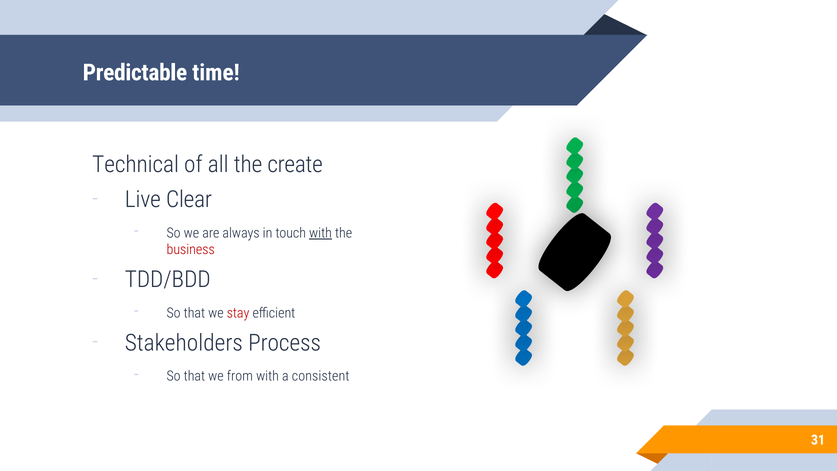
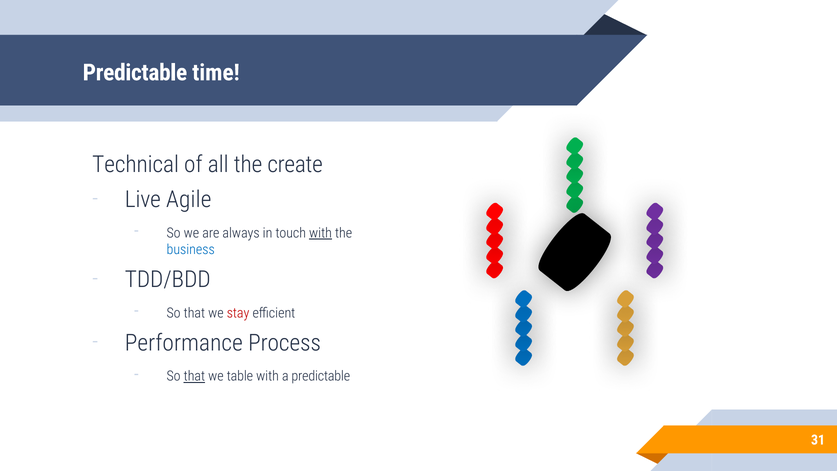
Clear: Clear -> Agile (189, 200)
business colour: red -> blue (191, 250)
Stakeholders: Stakeholders -> Performance (184, 343)
that underline: none -> present (194, 376)
from: from -> table (240, 376)
a consistent: consistent -> predictable (321, 376)
